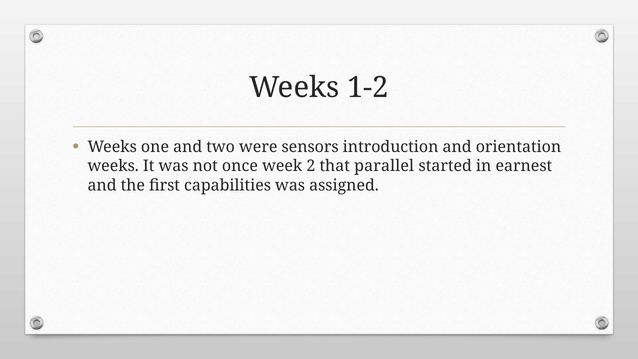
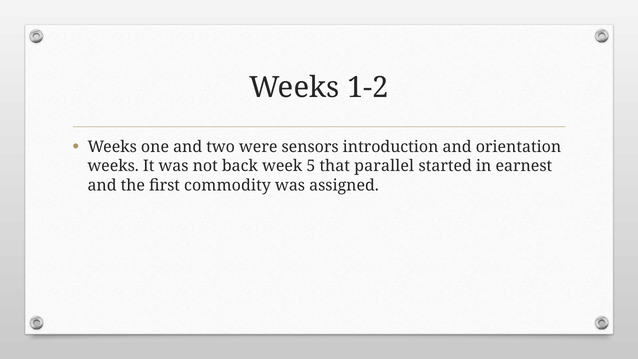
once: once -> back (240, 166)
2: 2 -> 5 (311, 166)
capabilities: capabilities -> commodity (227, 185)
